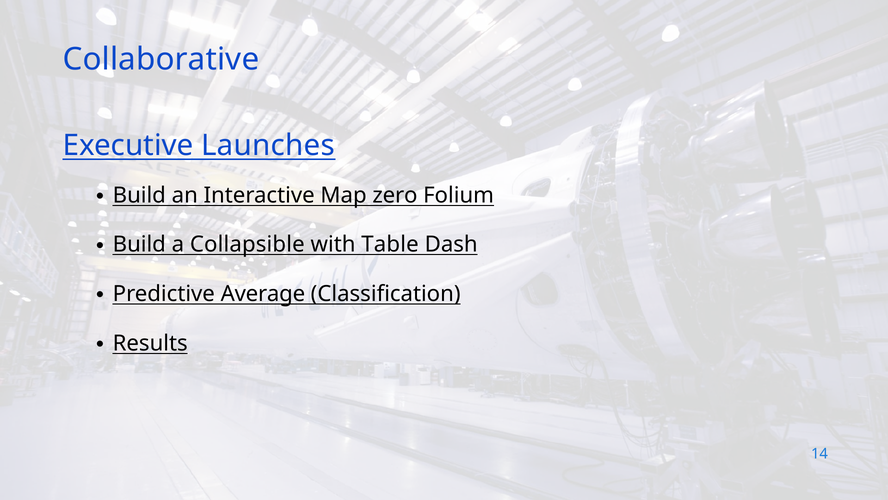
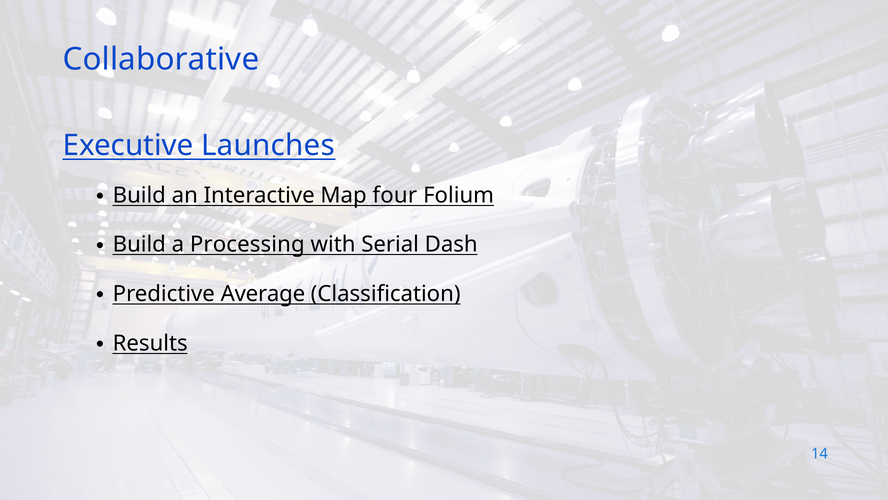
zero: zero -> four (395, 195)
Collapsible: Collapsible -> Processing (247, 244)
Table: Table -> Serial (390, 244)
